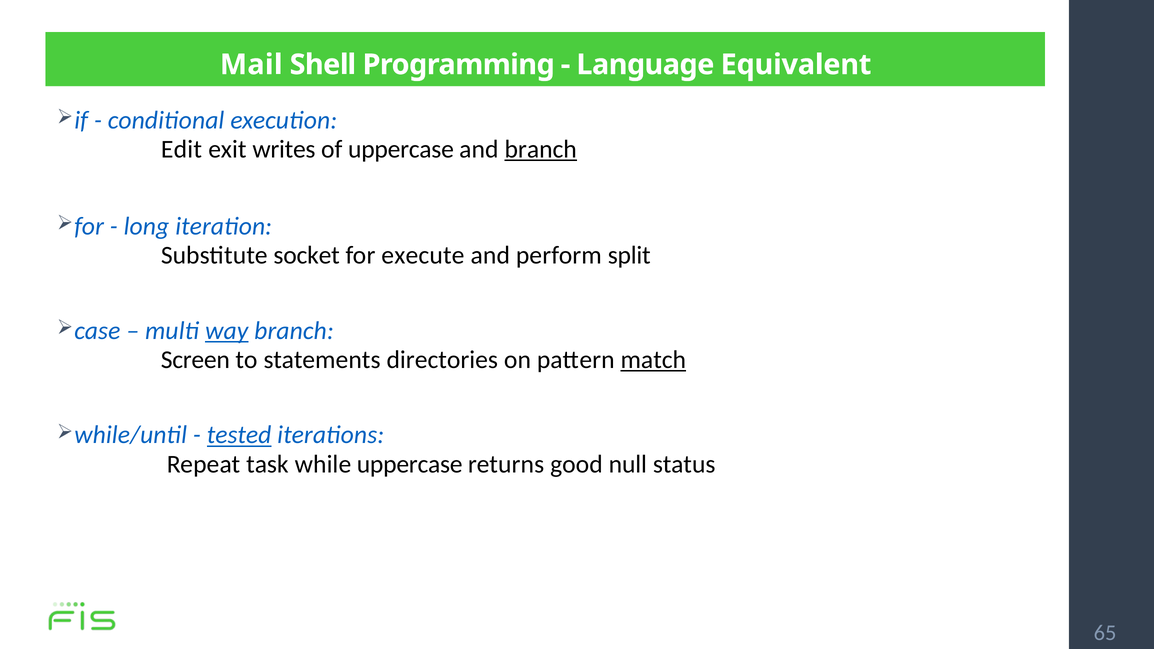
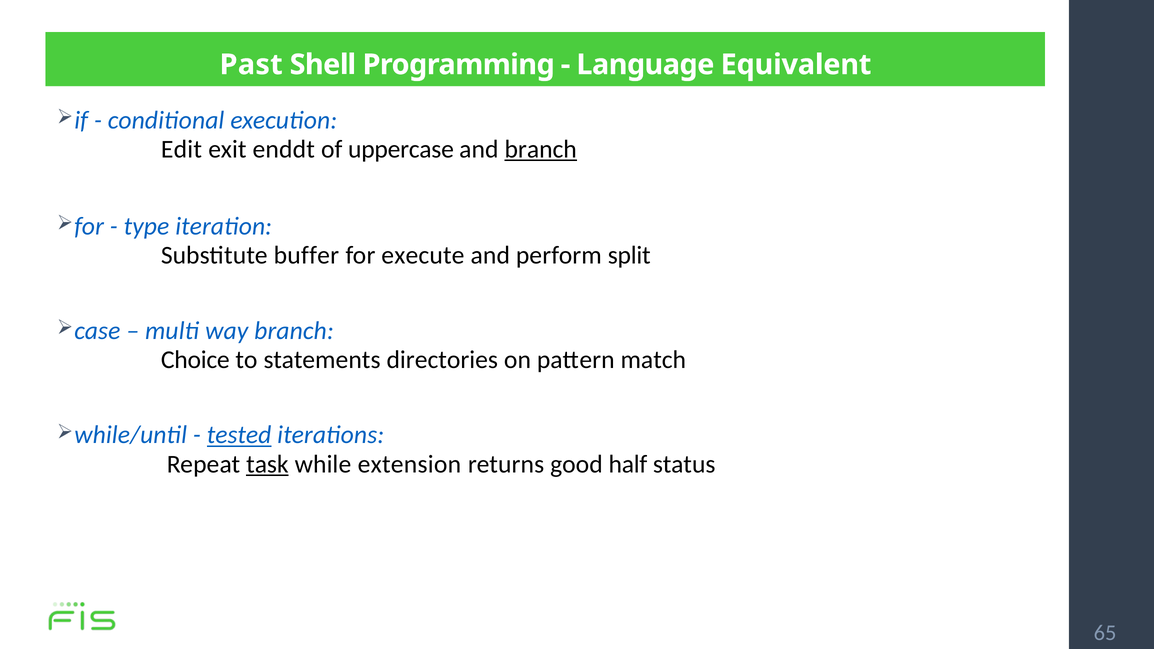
Mail: Mail -> Past (251, 65)
writes: writes -> enddt (284, 149)
long: long -> type (146, 226)
socket: socket -> buffer (306, 255)
way underline: present -> none (227, 331)
Screen: Screen -> Choice (195, 360)
match underline: present -> none (653, 360)
task underline: none -> present (267, 464)
while uppercase: uppercase -> extension (409, 464)
null: null -> half (628, 464)
